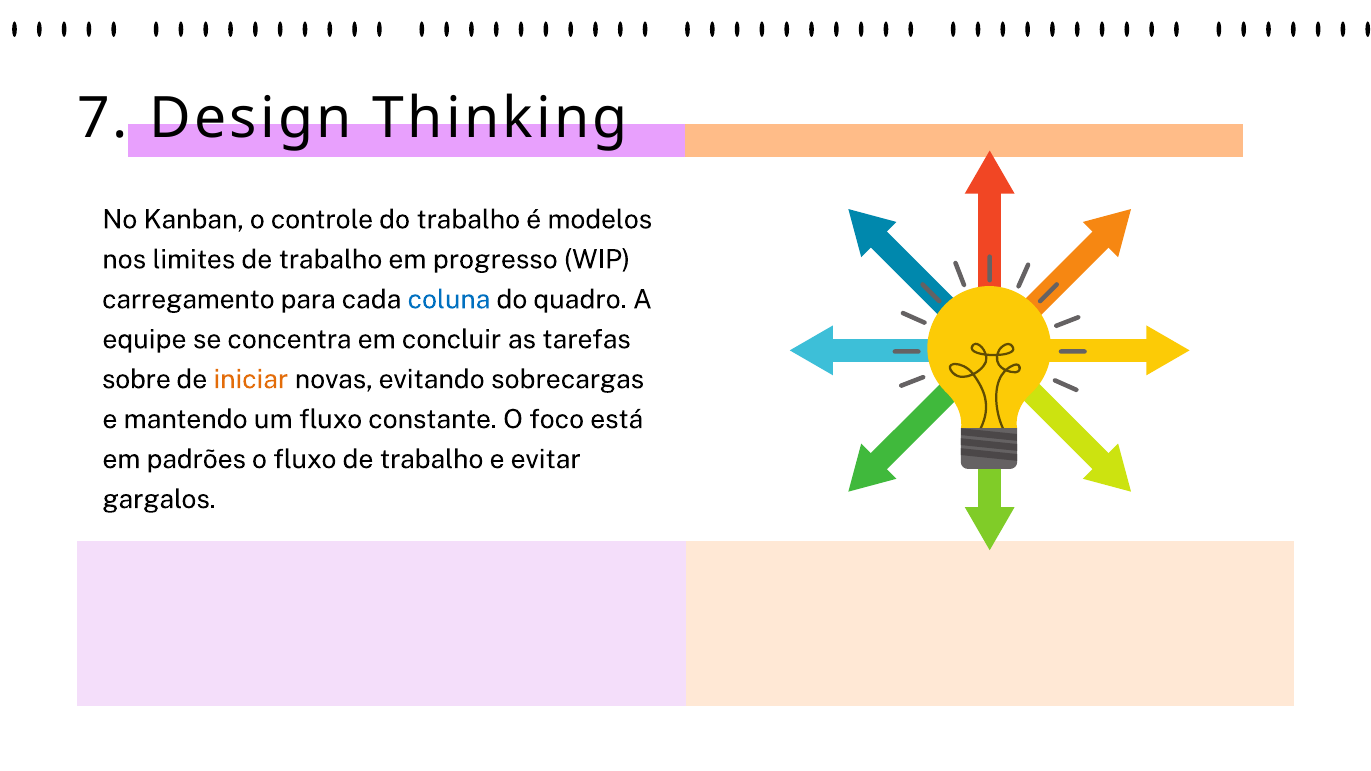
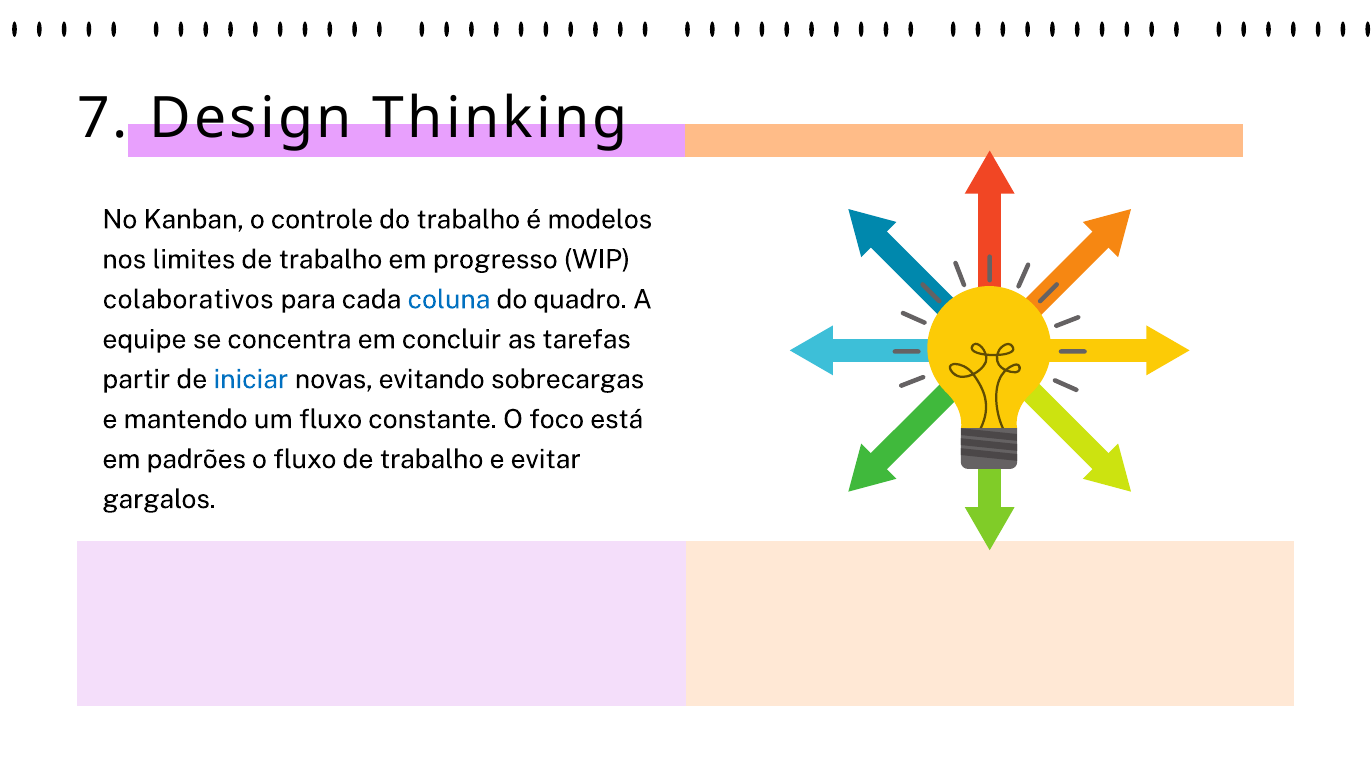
carregamento: carregamento -> colaborativos (188, 300)
sobre: sobre -> partir (136, 380)
iniciar colour: orange -> blue (251, 380)
